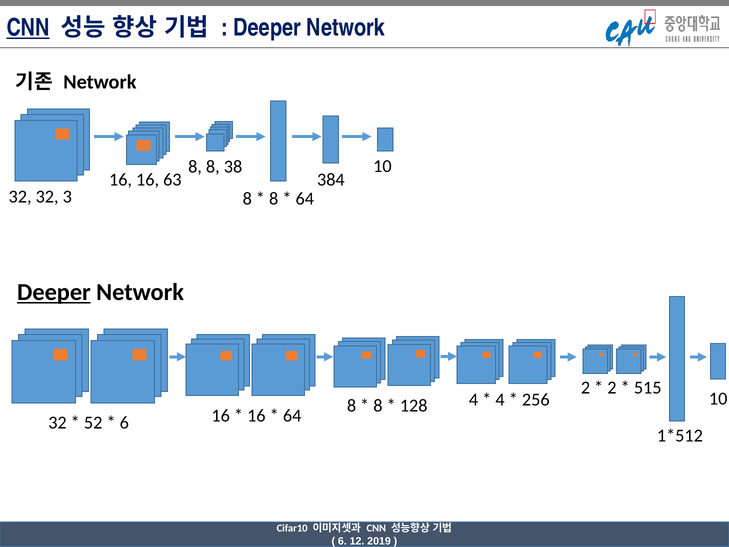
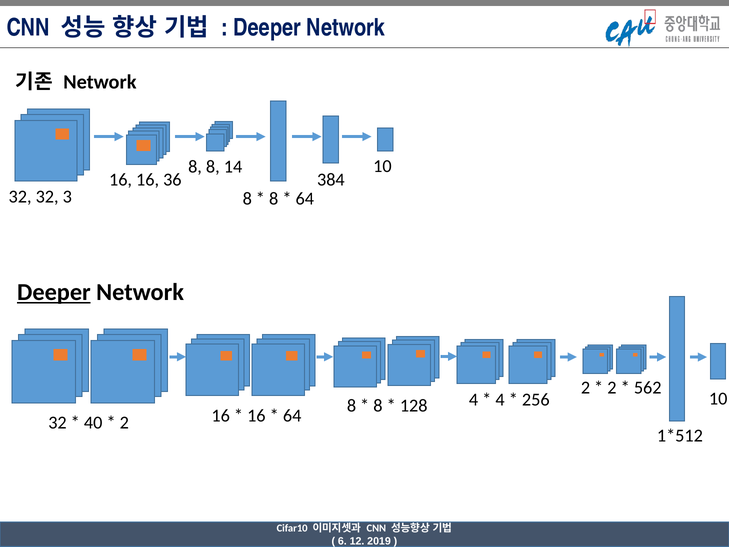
CNN underline: present -> none (28, 28)
38: 38 -> 14 (233, 167)
63: 63 -> 36 (172, 180)
515: 515 -> 562 (648, 388)
52: 52 -> 40 (93, 423)
6: 6 -> 2 (124, 423)
